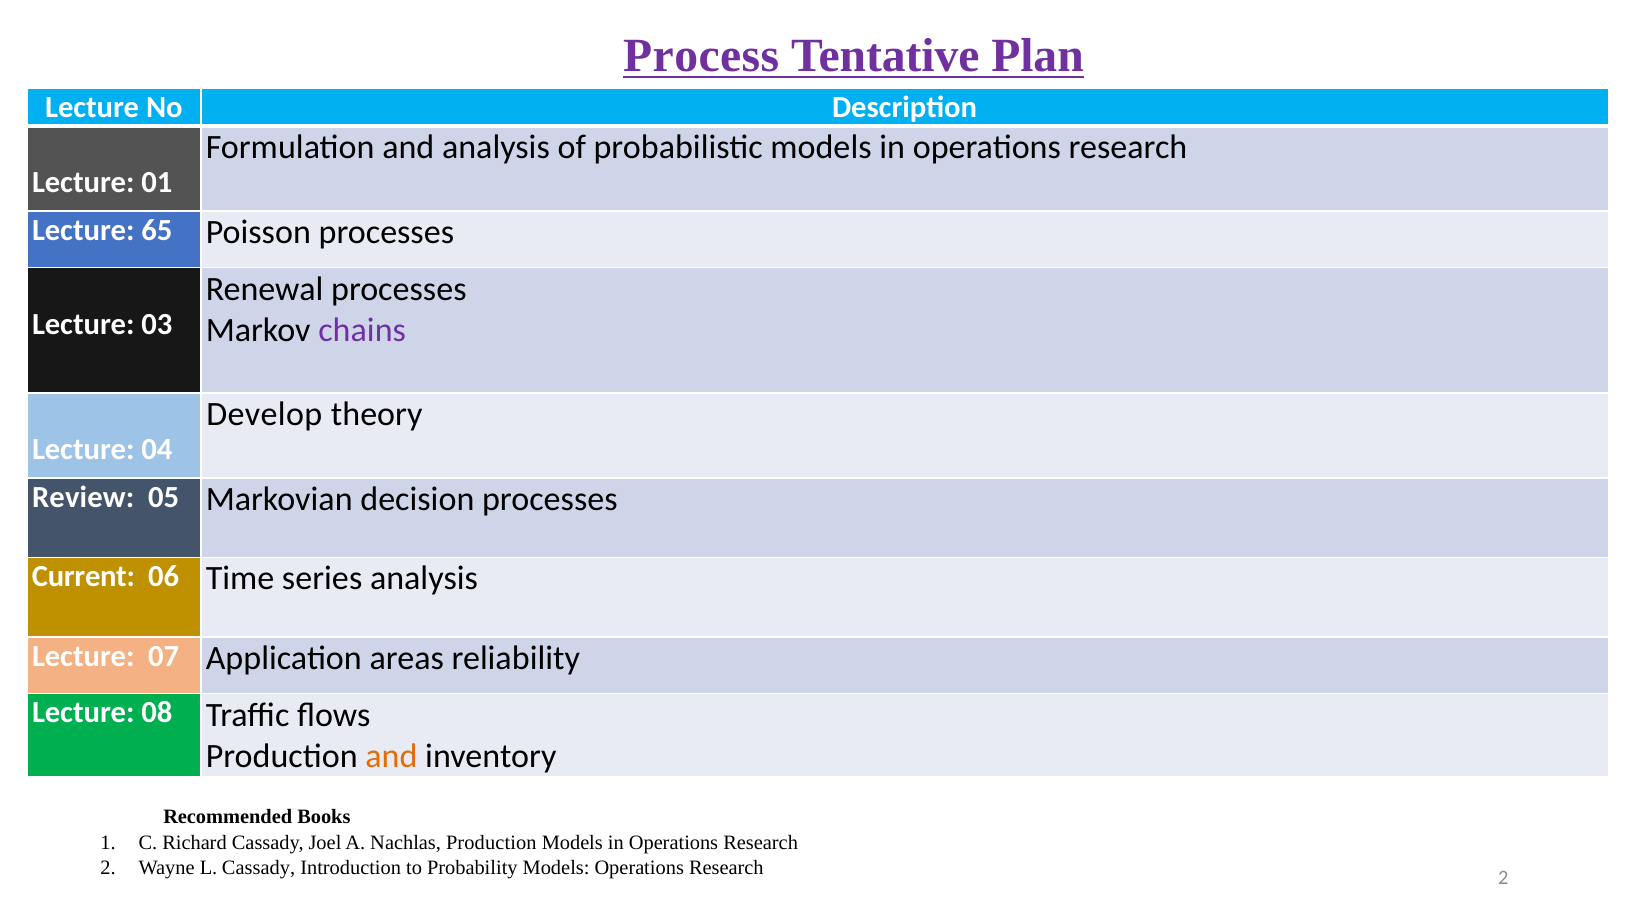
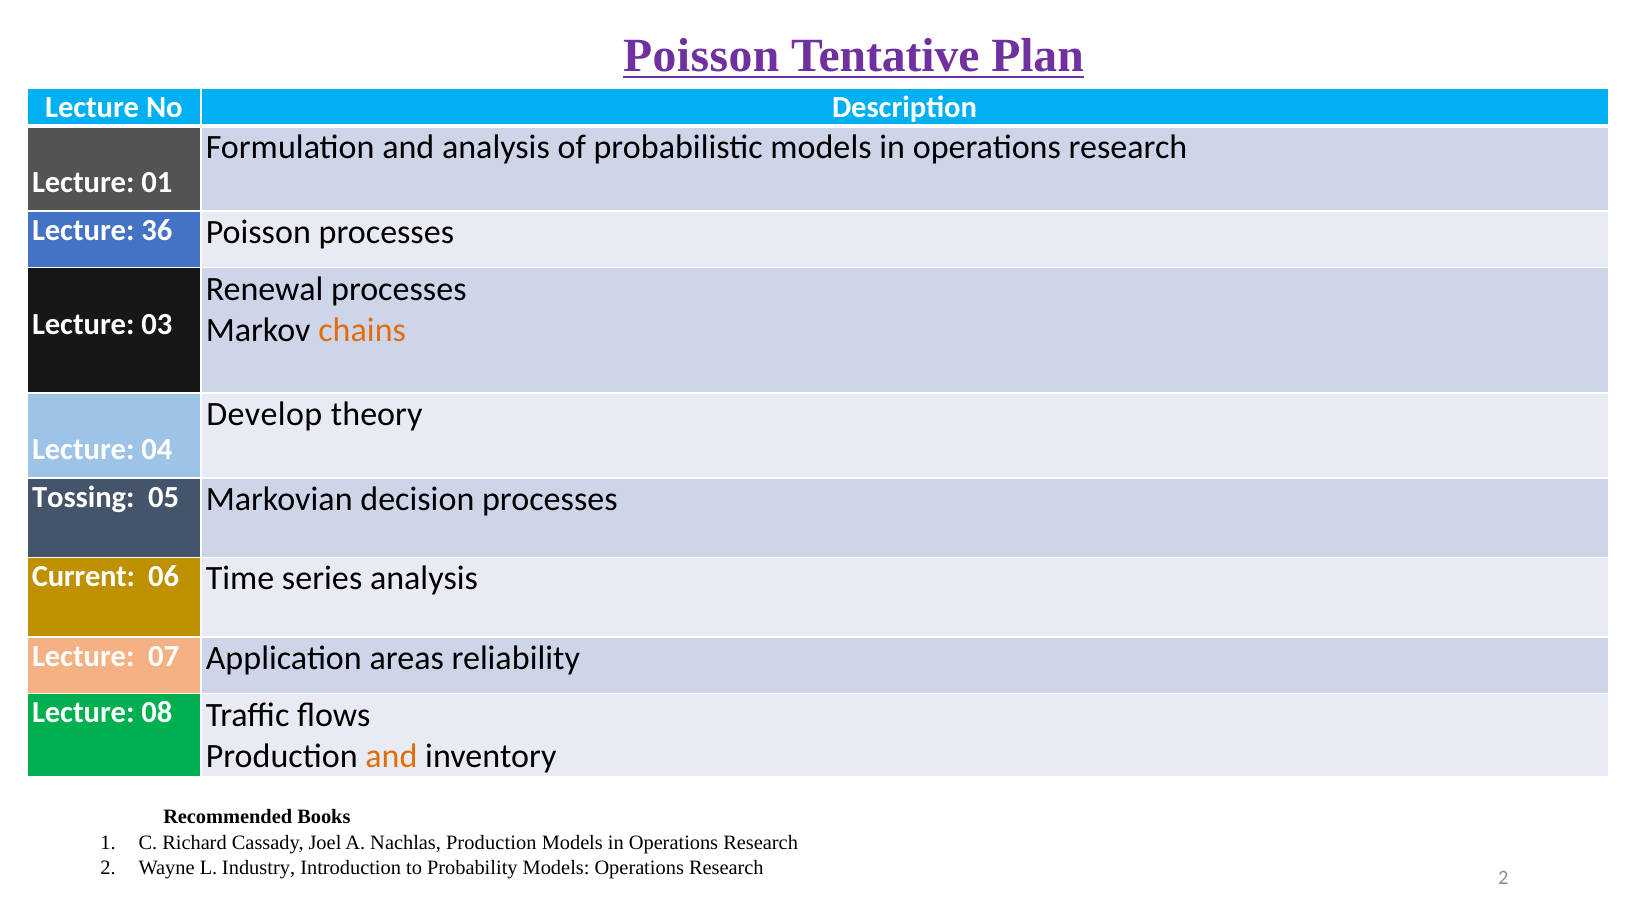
Process: Process -> Poisson (701, 56)
65: 65 -> 36 (157, 230)
chains colour: purple -> orange (362, 330)
Review: Review -> Tossing (83, 497)
L Cassady: Cassady -> Industry (259, 867)
